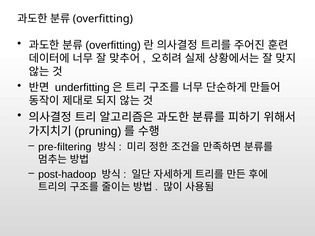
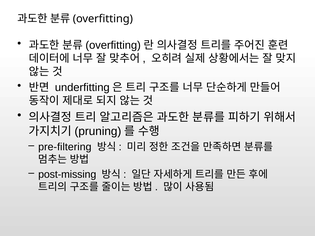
post-hadoop: post-hadoop -> post-missing (67, 175)
